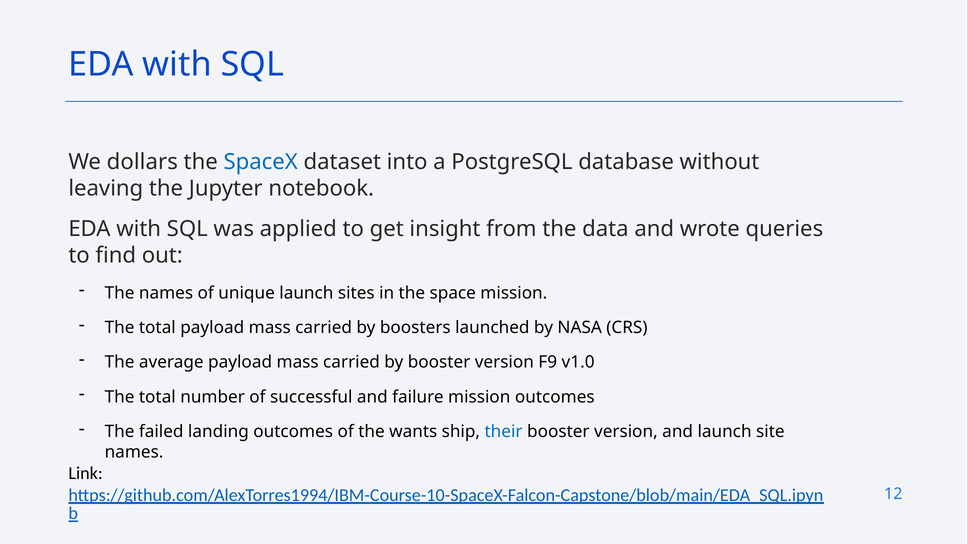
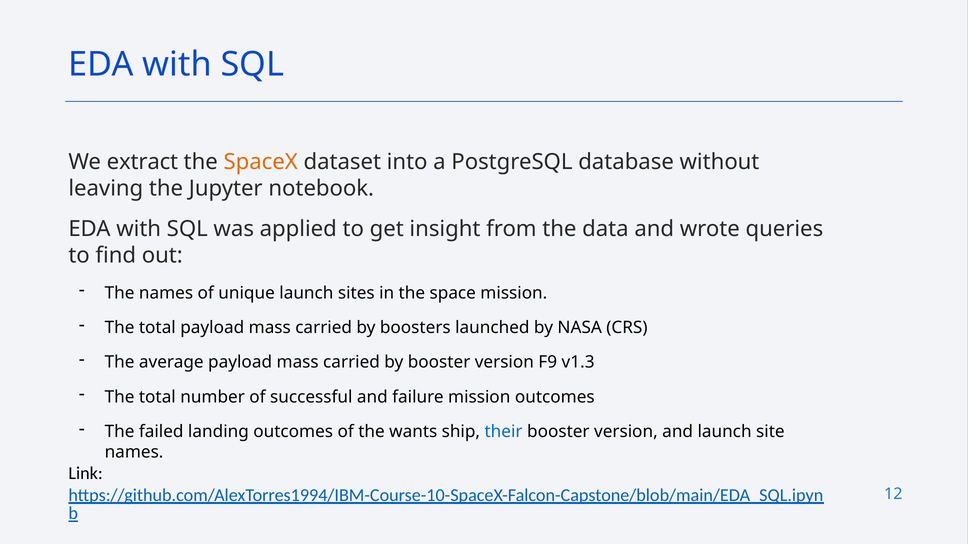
dollars: dollars -> extract (142, 162)
SpaceX colour: blue -> orange (261, 162)
v1.0: v1.0 -> v1.3 (578, 363)
